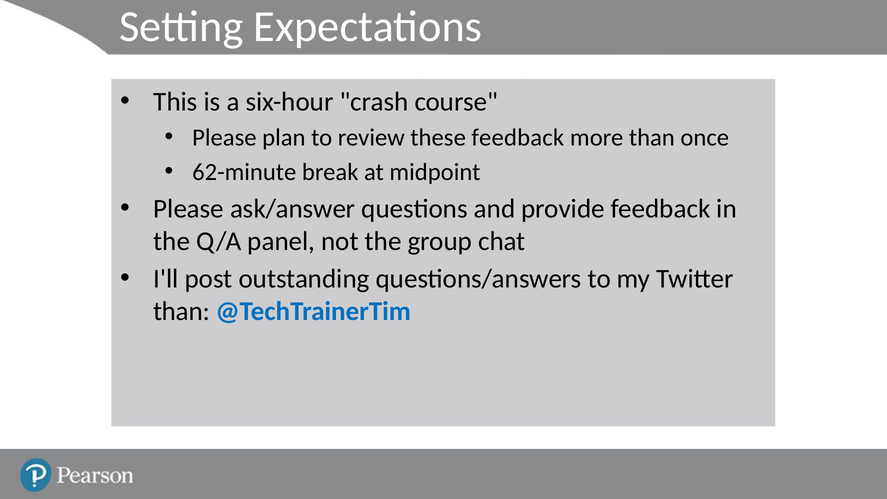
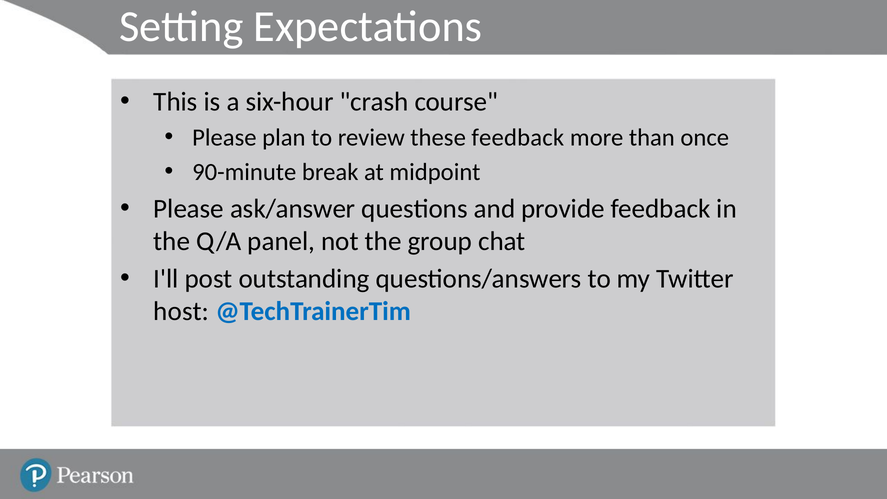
62-minute: 62-minute -> 90-minute (244, 172)
than: than -> host (181, 311)
